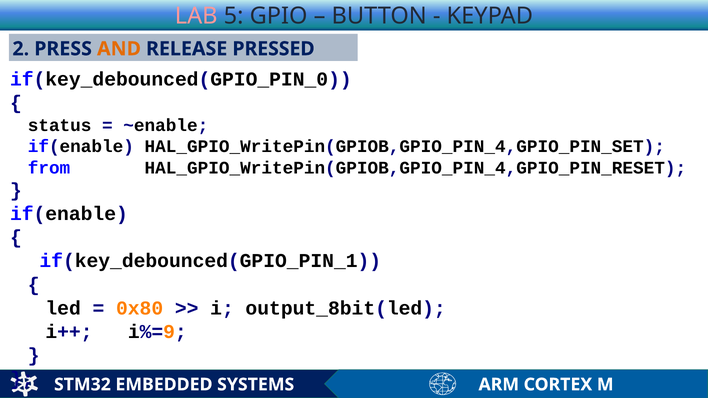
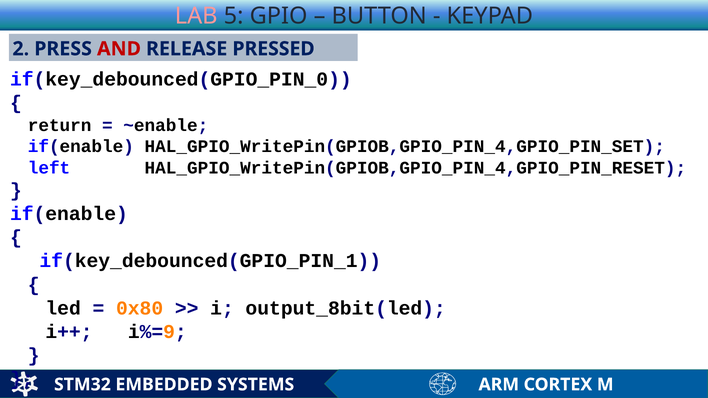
AND colour: orange -> red (119, 49)
status: status -> return (60, 125)
from: from -> left (49, 168)
